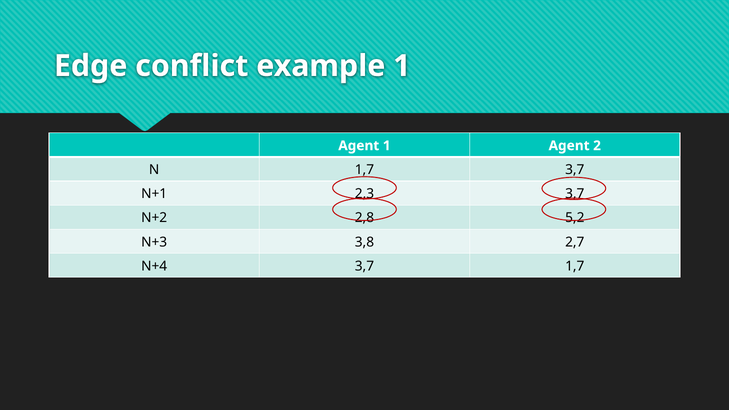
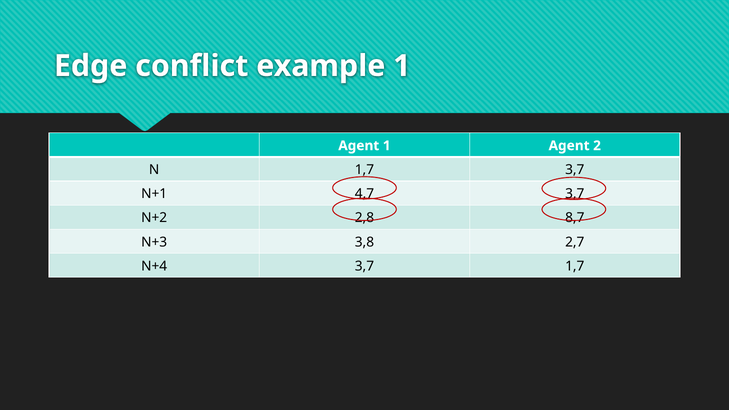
2,3: 2,3 -> 4,7 (364, 194)
5,2: 5,2 -> 8,7 (575, 218)
